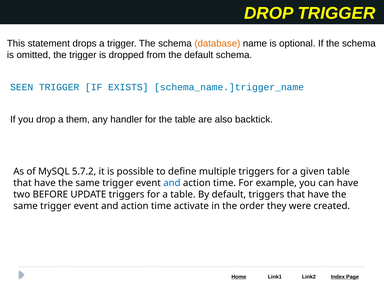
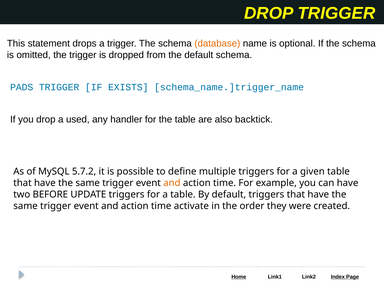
SEEN: SEEN -> PADS (22, 87)
them: them -> used (78, 120)
and colour: blue -> orange (172, 183)
